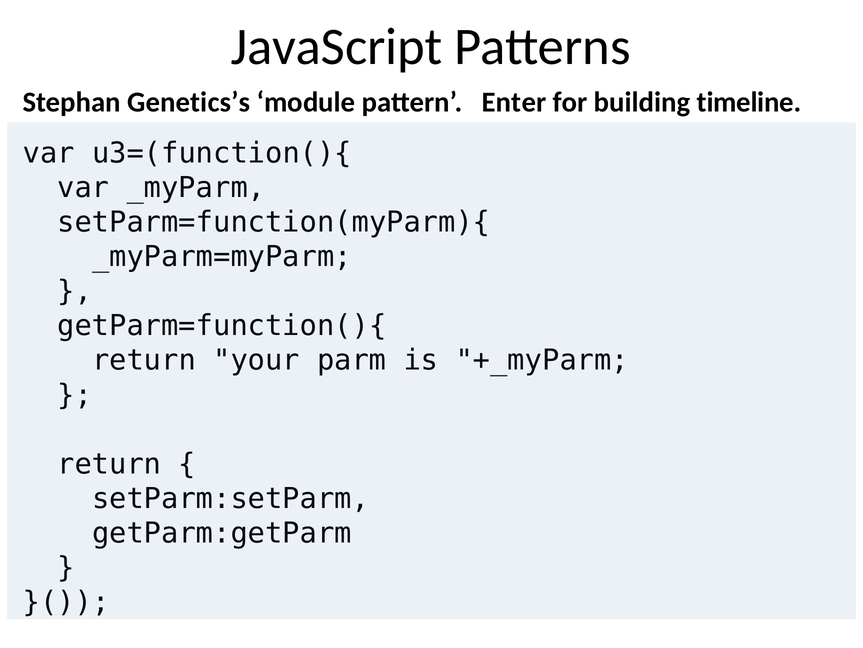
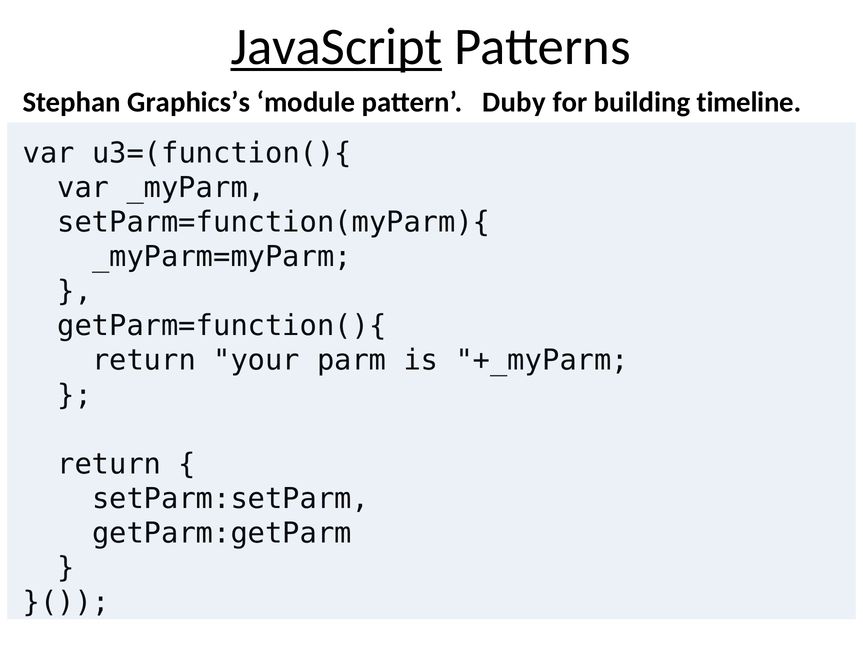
JavaScript underline: none -> present (336, 47)
Genetics’s: Genetics’s -> Graphics’s (189, 102)
Enter: Enter -> Duby (514, 102)
